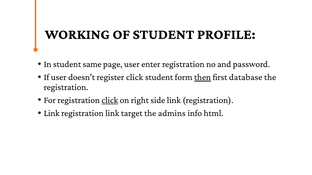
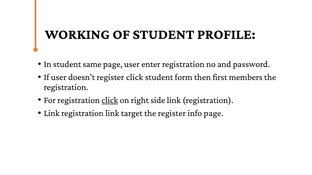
then underline: present -> none (203, 77)
database: database -> members (246, 77)
the admins: admins -> register (172, 113)
info html: html -> page (214, 113)
